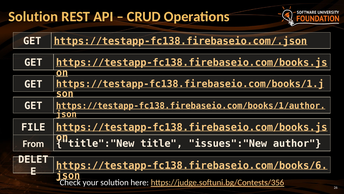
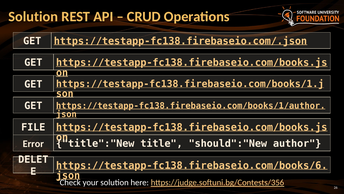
issues":"New: issues":"New -> should":"New (228, 143)
From: From -> Error (33, 143)
